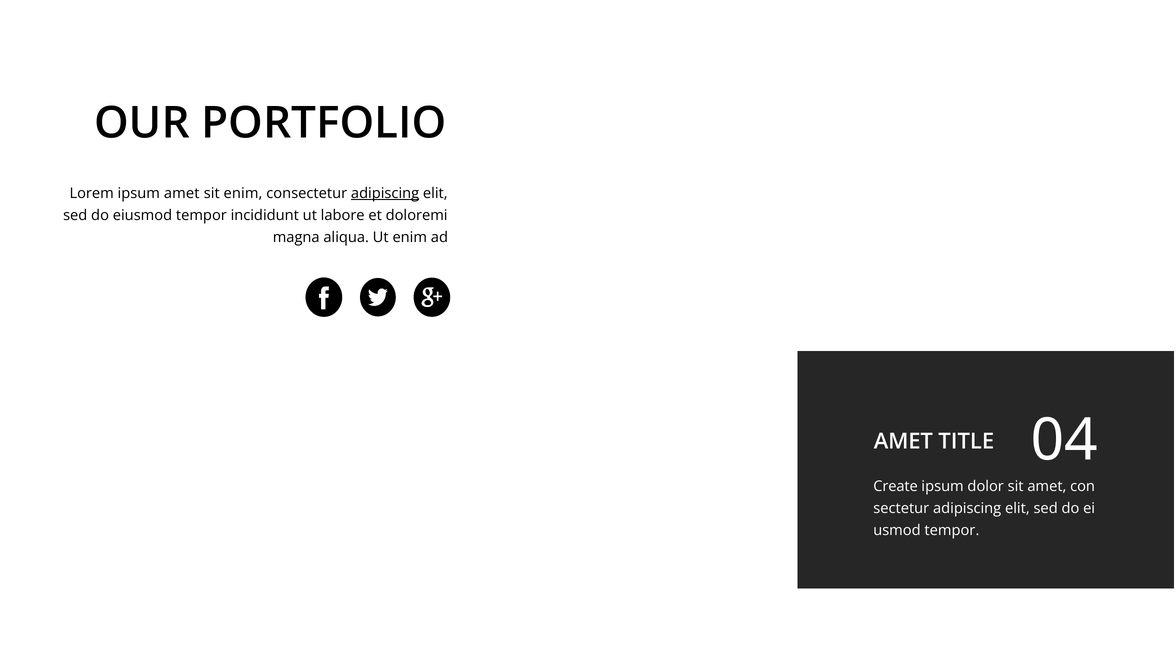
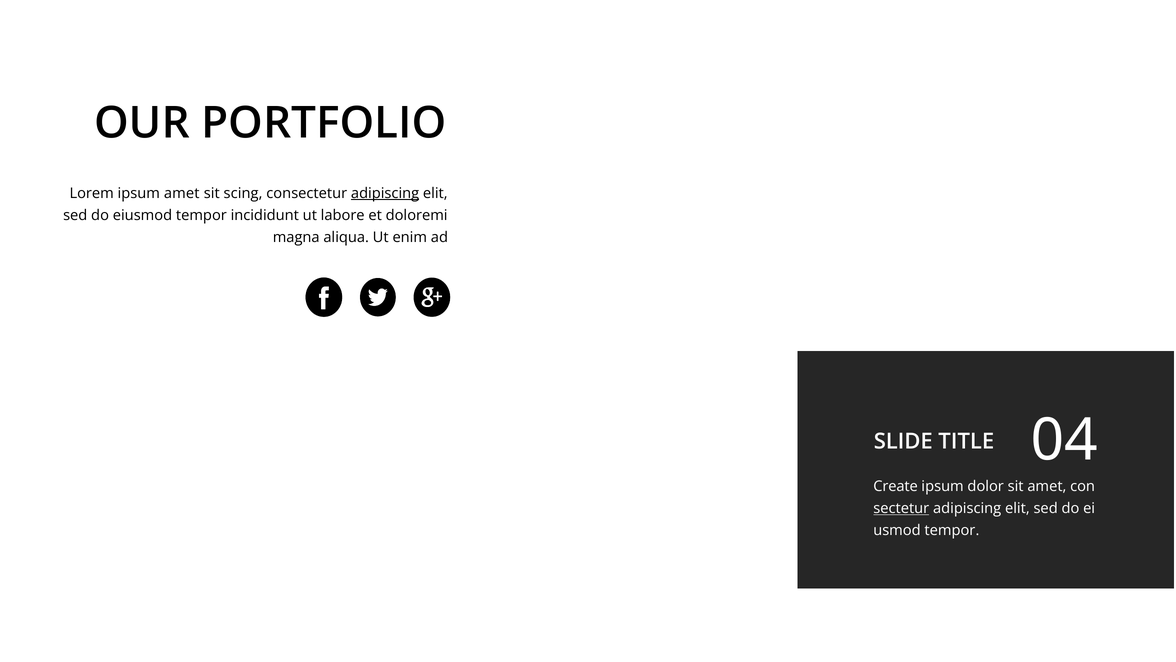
sit enim: enim -> scing (243, 193)
AMET: AMET -> SLIDE (903, 441)
sectetur underline: none -> present (901, 508)
